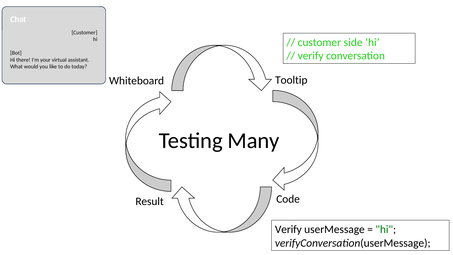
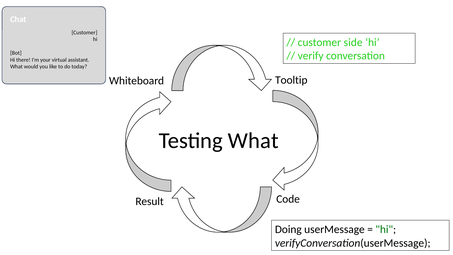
Testing Many: Many -> What (253, 140)
Verify: Verify -> Doing (288, 229)
